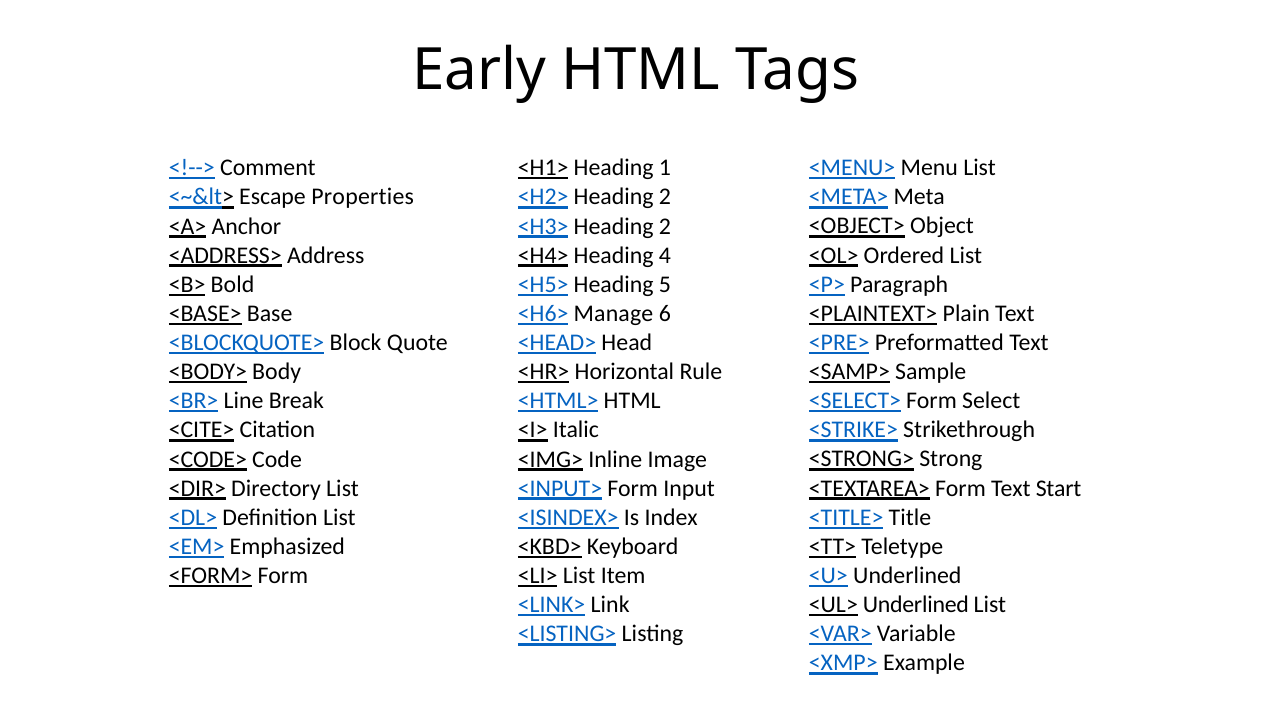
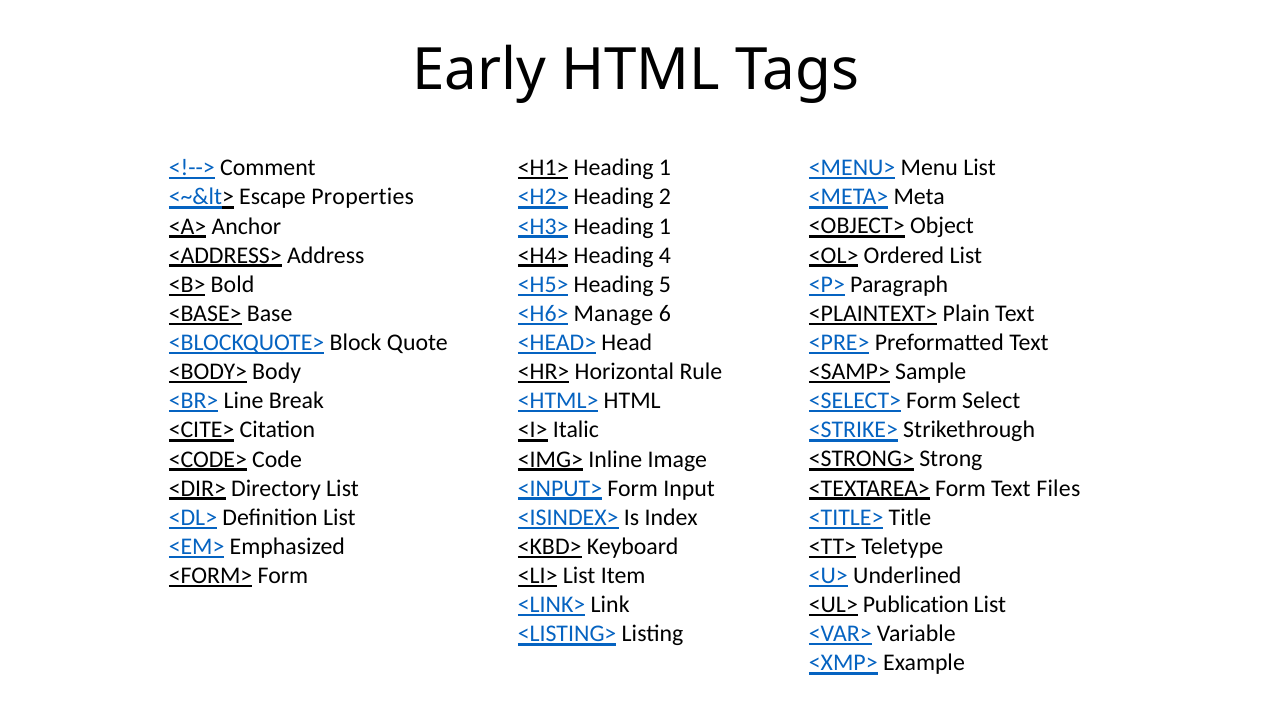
<H3> Heading 2: 2 -> 1 (665, 226)
Start: Start -> Files (1058, 488)
<UL> Underlined: Underlined -> Publication (916, 604)
